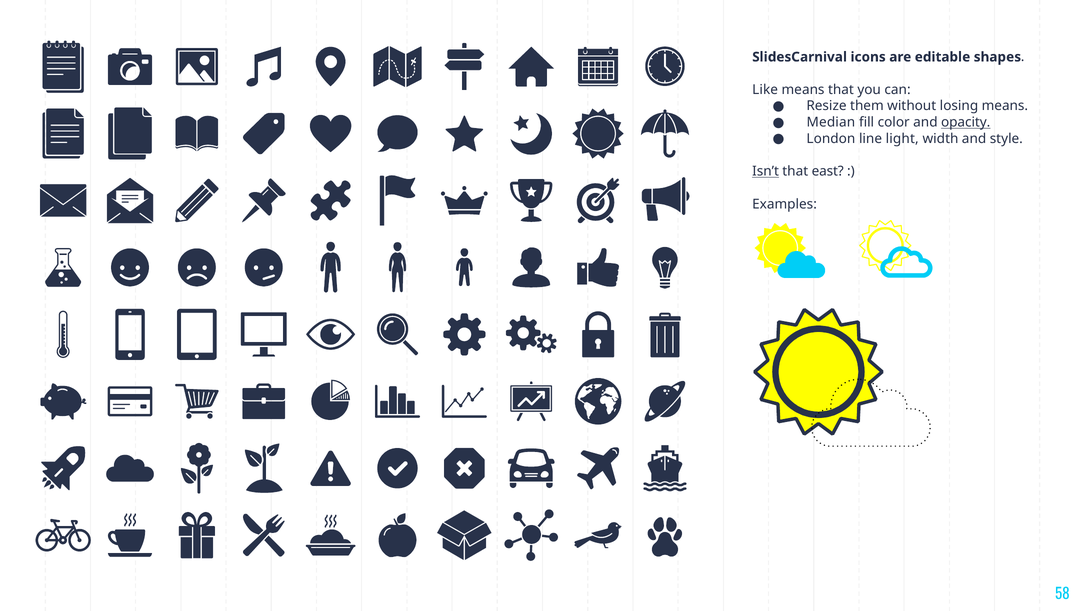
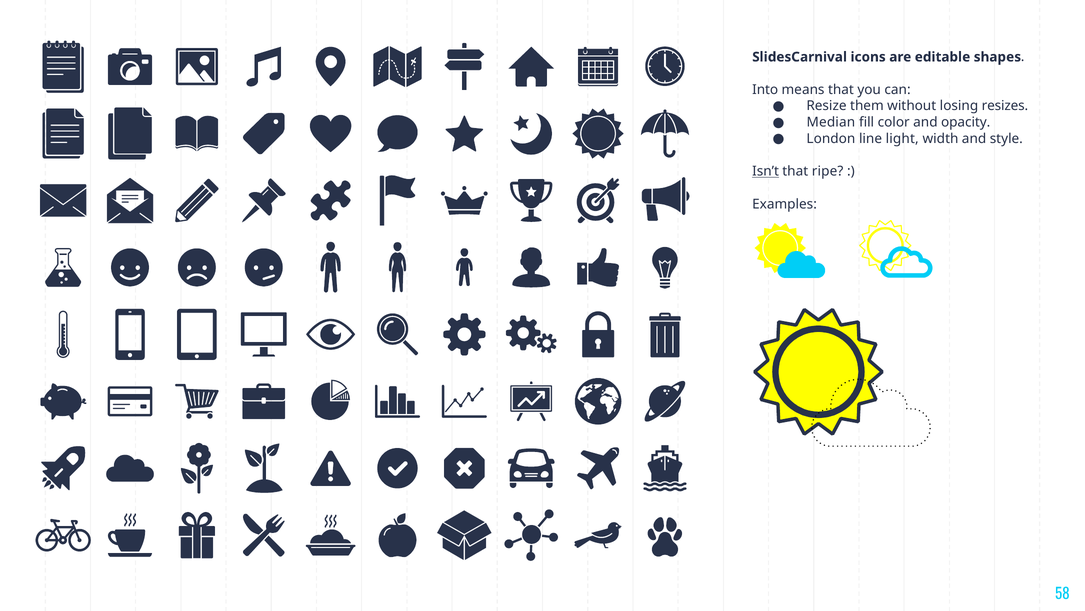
Like: Like -> Into (765, 90)
losing means: means -> resizes (1005, 106)
opacity underline: present -> none (966, 122)
east: east -> ripe (828, 171)
